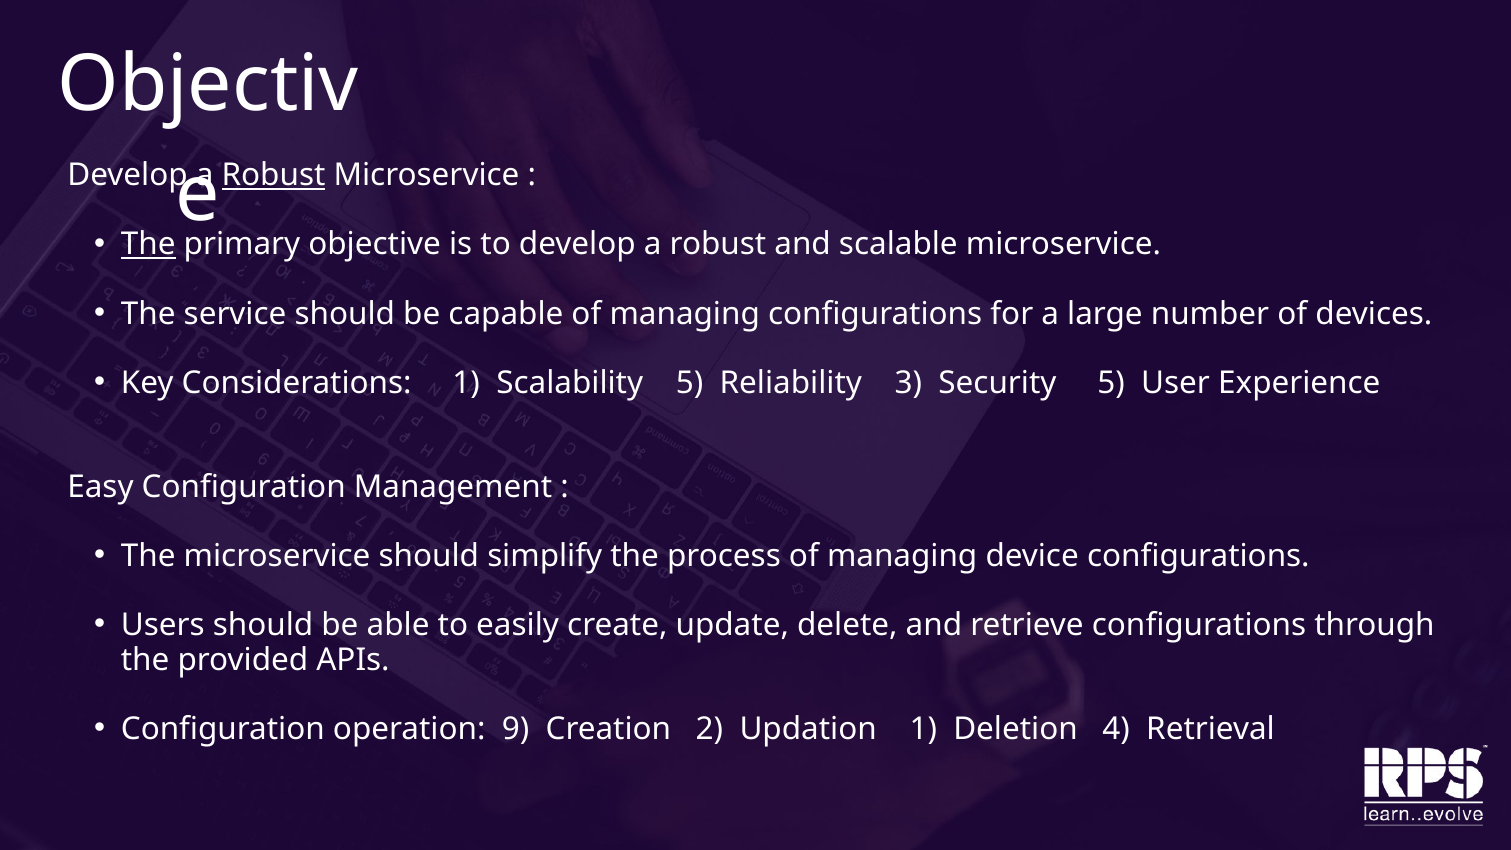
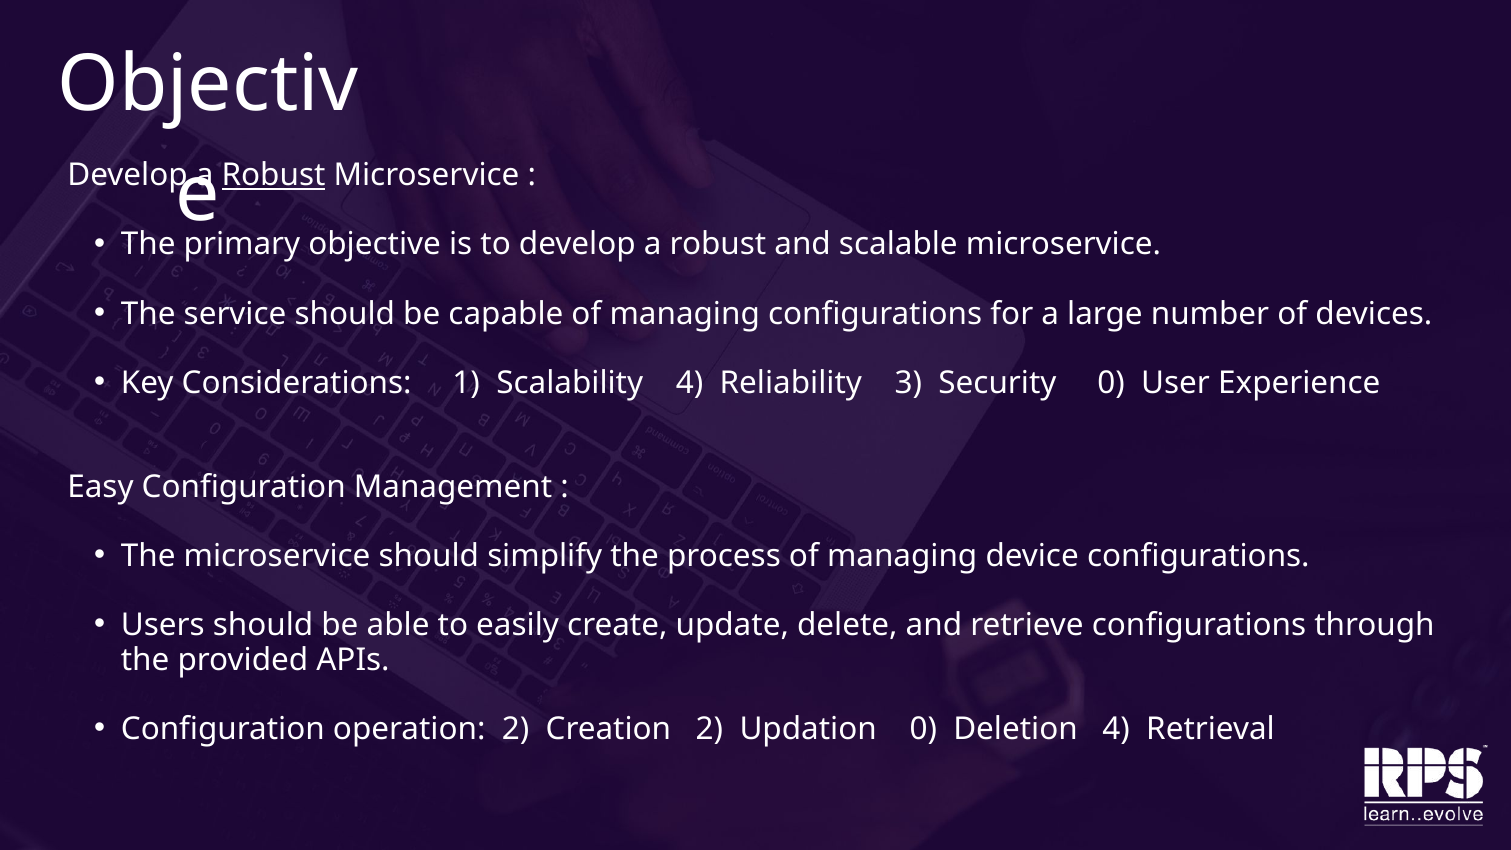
The underline: present -> none (148, 244)
Scalability 5: 5 -> 4 (690, 383)
Security 5: 5 -> 0 (1111, 383)
operation 9: 9 -> 2 (516, 729)
Updation 1: 1 -> 0 (923, 729)
